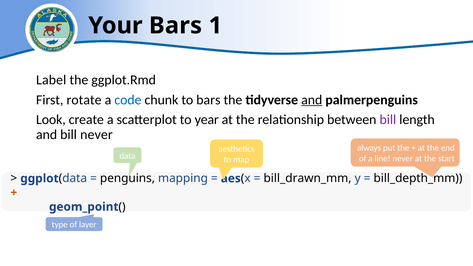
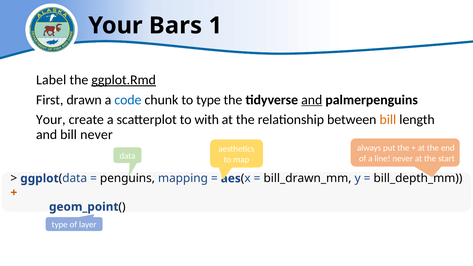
ggplot.Rmd underline: none -> present (124, 80)
rotate: rotate -> drawn (84, 100)
to bars: bars -> type (208, 100)
Look: Look -> Your (51, 120)
year: year -> with (207, 120)
bill colour: purple -> orange (388, 120)
